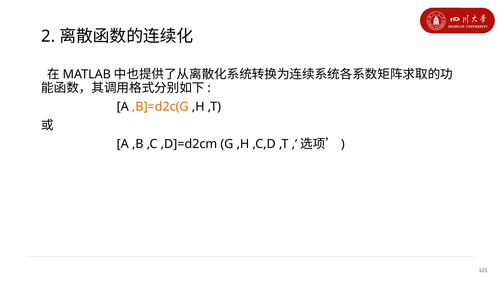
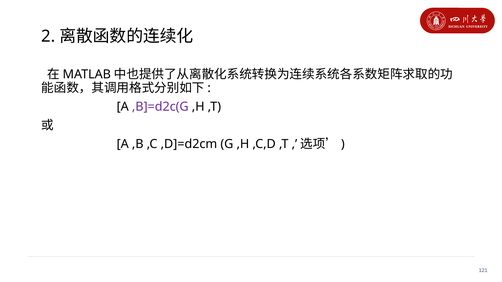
,B]=d2c(G colour: orange -> purple (160, 107)
